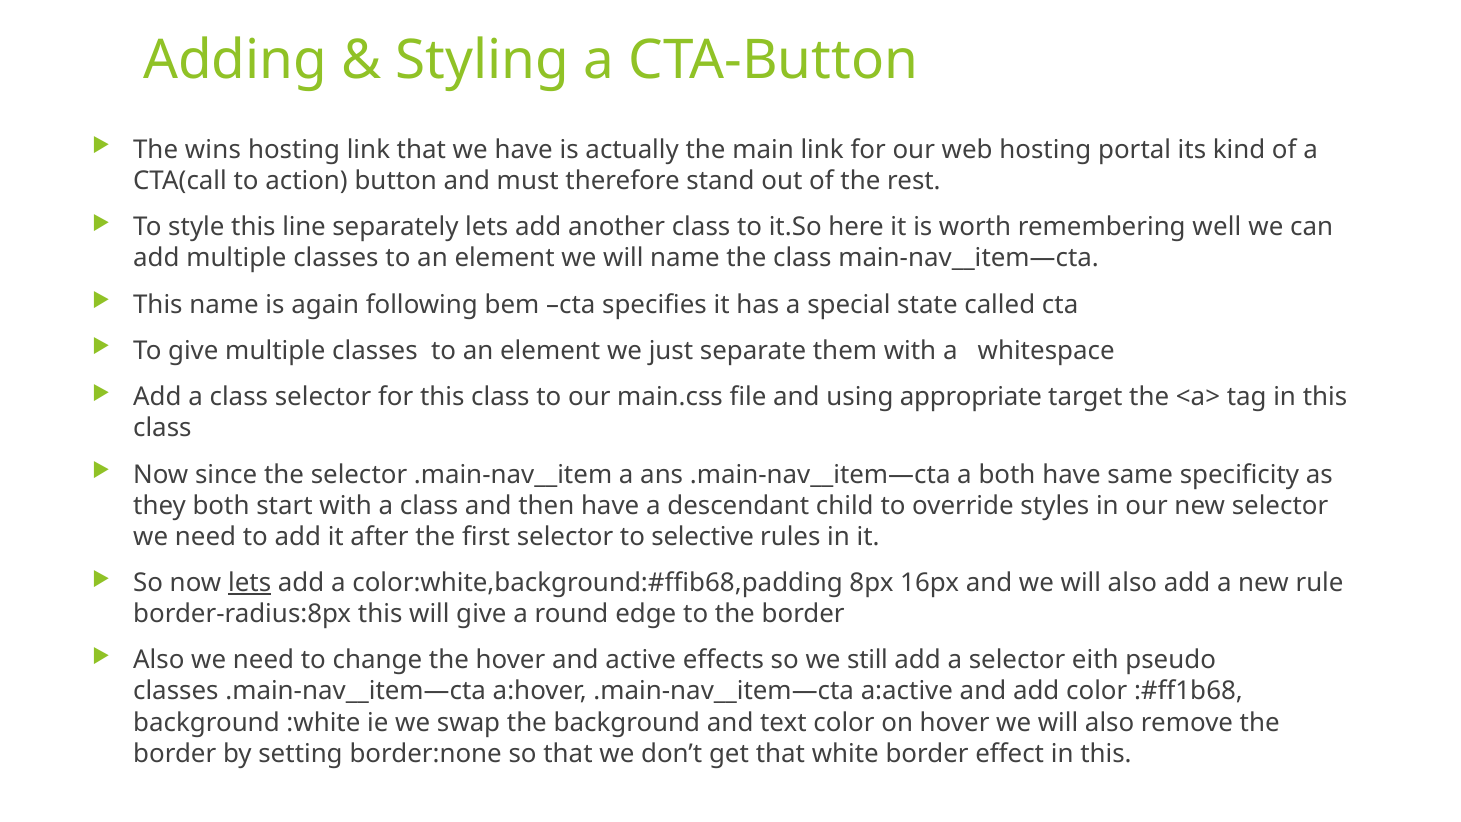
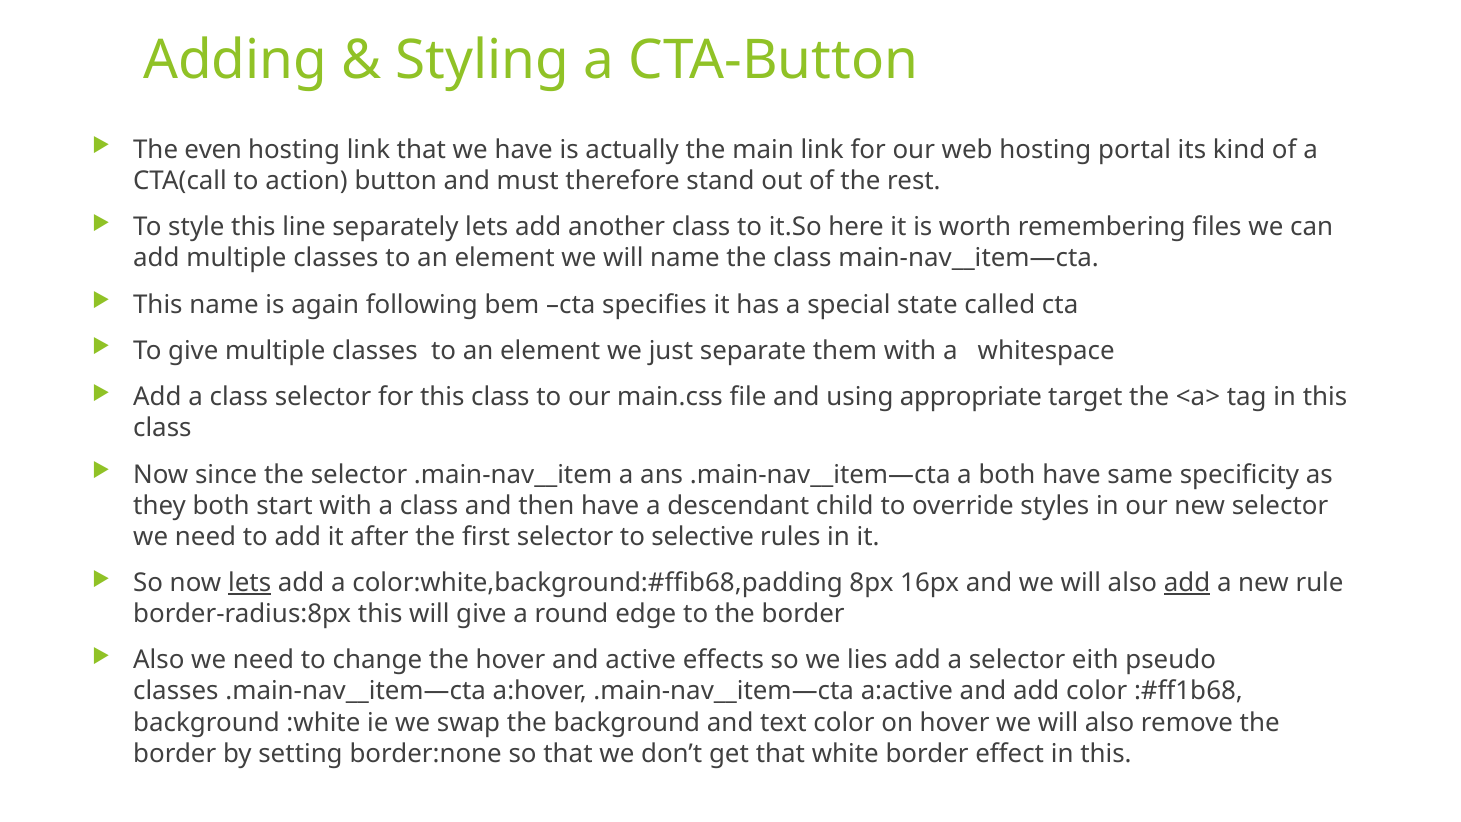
wins: wins -> even (213, 150)
well: well -> files (1217, 227)
add underline: none -> present (1187, 583)
still: still -> lies (867, 660)
